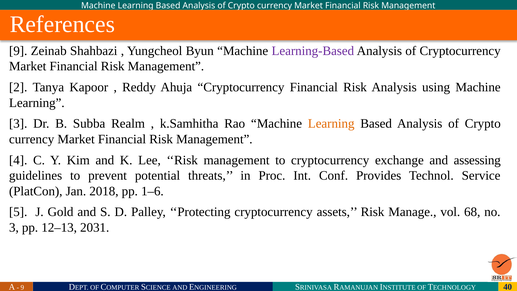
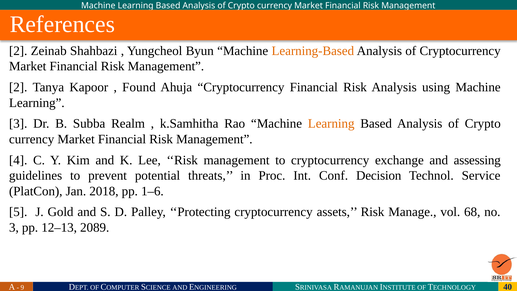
9: 9 -> 2 (18, 51)
Learning-Based colour: purple -> orange (313, 51)
Reddy: Reddy -> Found (139, 87)
Provides: Provides -> Decision (379, 175)
2031: 2031 -> 2089 (95, 227)
